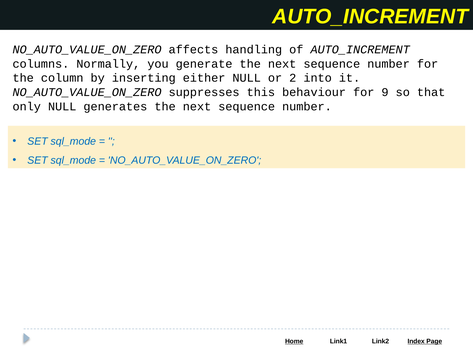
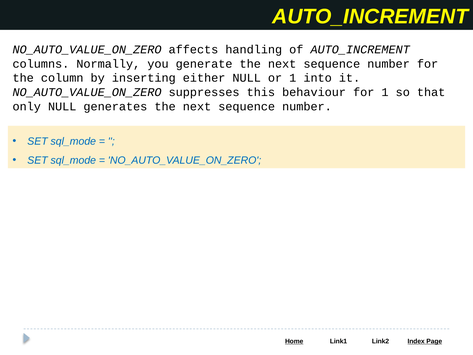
or 2: 2 -> 1 (293, 78)
for 9: 9 -> 1 (385, 92)
